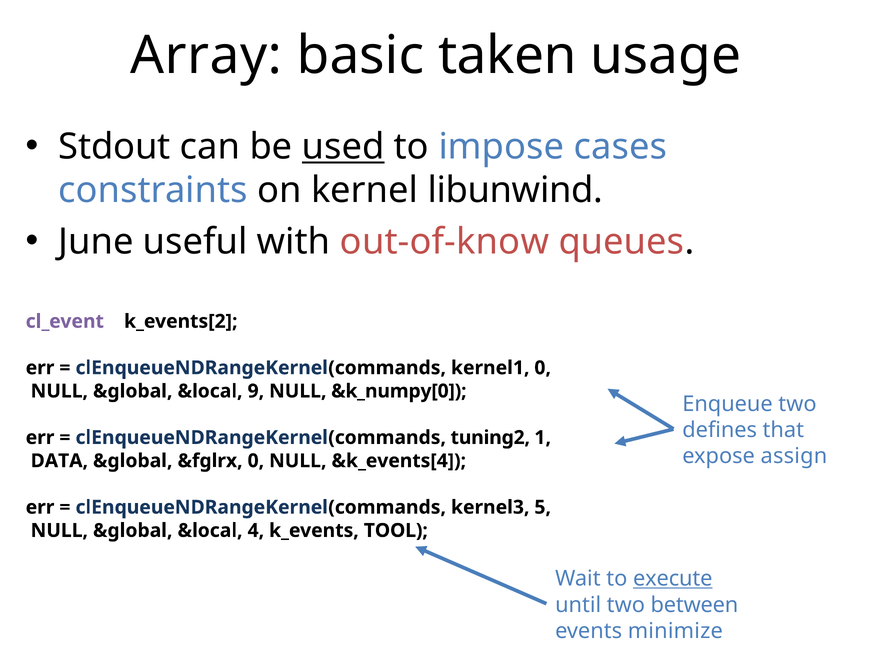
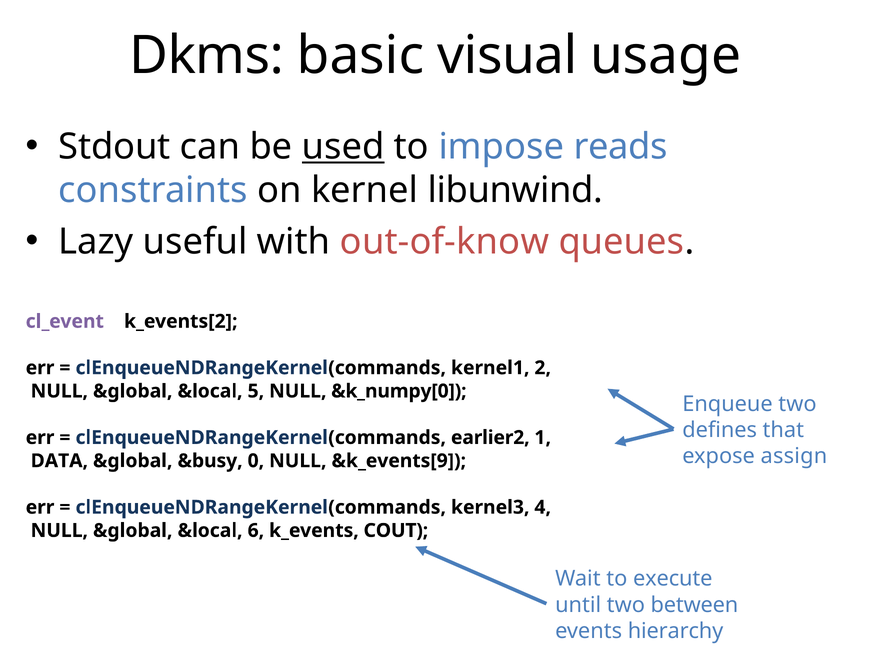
Array: Array -> Dkms (207, 56)
taken: taken -> visual (507, 56)
cases: cases -> reads (621, 147)
June: June -> Lazy (96, 242)
kernel1 0: 0 -> 2 (543, 368)
9: 9 -> 5 (256, 391)
tuning2: tuning2 -> earlier2 (490, 438)
&fglrx: &fglrx -> &busy (210, 461)
&k_events[4: &k_events[4 -> &k_events[9 (399, 461)
5: 5 -> 4 (543, 507)
4: 4 -> 6 (256, 531)
TOOL: TOOL -> COUT (396, 531)
execute underline: present -> none (673, 579)
minimize: minimize -> hierarchy (676, 631)
